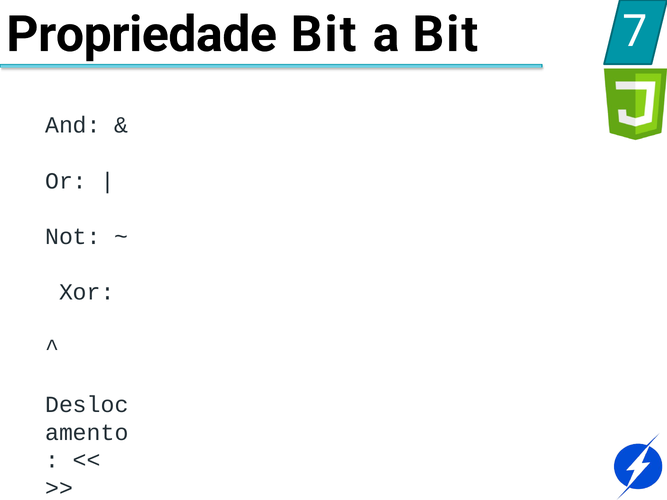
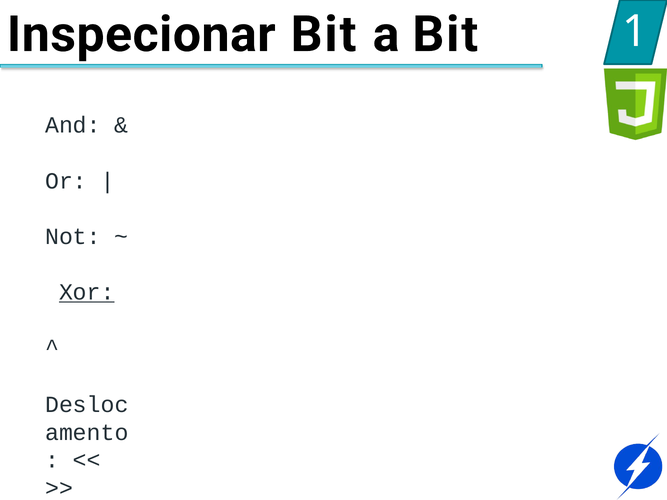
Propriedade: Propriedade -> Inspecionar (141, 35)
7: 7 -> 1 (635, 32)
Xor underline: none -> present (87, 292)
